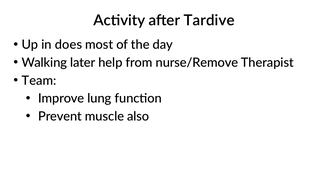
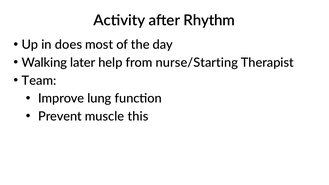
Tardive: Tardive -> Rhythm (209, 20)
nurse/Remove: nurse/Remove -> nurse/Starting (197, 63)
also: also -> this (138, 116)
